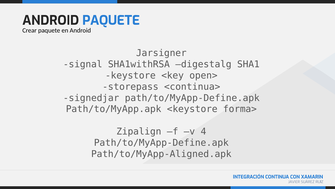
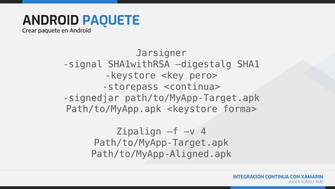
open>: open> -> pero> (203, 75)
signedjar path/to/MyApp-Define.apk: path/to/MyApp-Define.apk -> path/to/MyApp-Target.apk (192, 98)
Path/to/MyApp-Define.apk: Path/to/MyApp-Define.apk -> Path/to/MyApp-Target.apk (161, 142)
